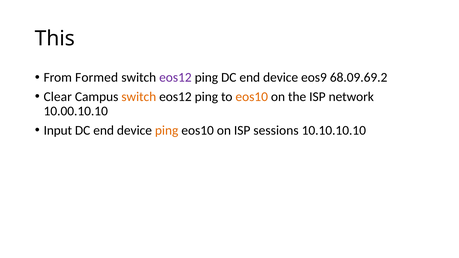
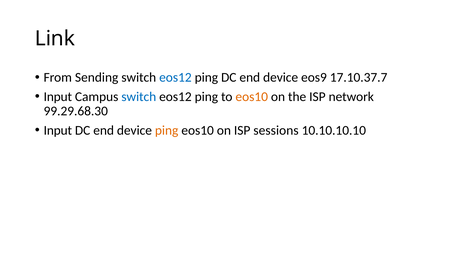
This: This -> Link (55, 39)
Formed: Formed -> Sending (97, 78)
eos12 colour: purple -> blue (175, 78)
68.09.69.2: 68.09.69.2 -> 17.10.37.7 (359, 78)
Clear: Clear -> Input (58, 97)
switch colour: orange -> blue (139, 97)
10.00.10.10: 10.00.10.10 -> 99.29.68.30 (76, 111)
